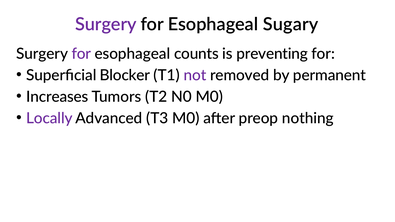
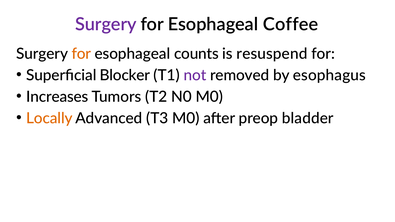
Sugary: Sugary -> Coffee (291, 24)
for colour: purple -> orange (81, 54)
preventing: preventing -> resuspend (272, 54)
permanent: permanent -> esophagus (329, 75)
Locally colour: purple -> orange (49, 118)
nothing: nothing -> bladder (308, 118)
